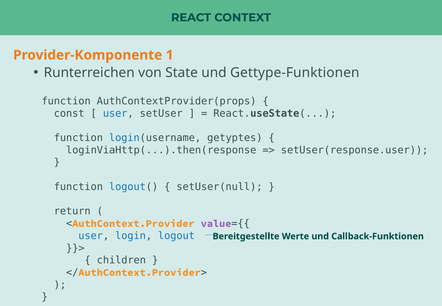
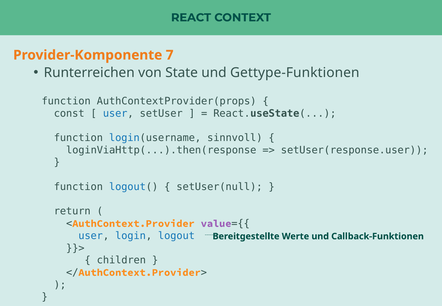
1: 1 -> 7 (170, 55)
getyptes: getyptes -> sinnvoll (235, 138)
